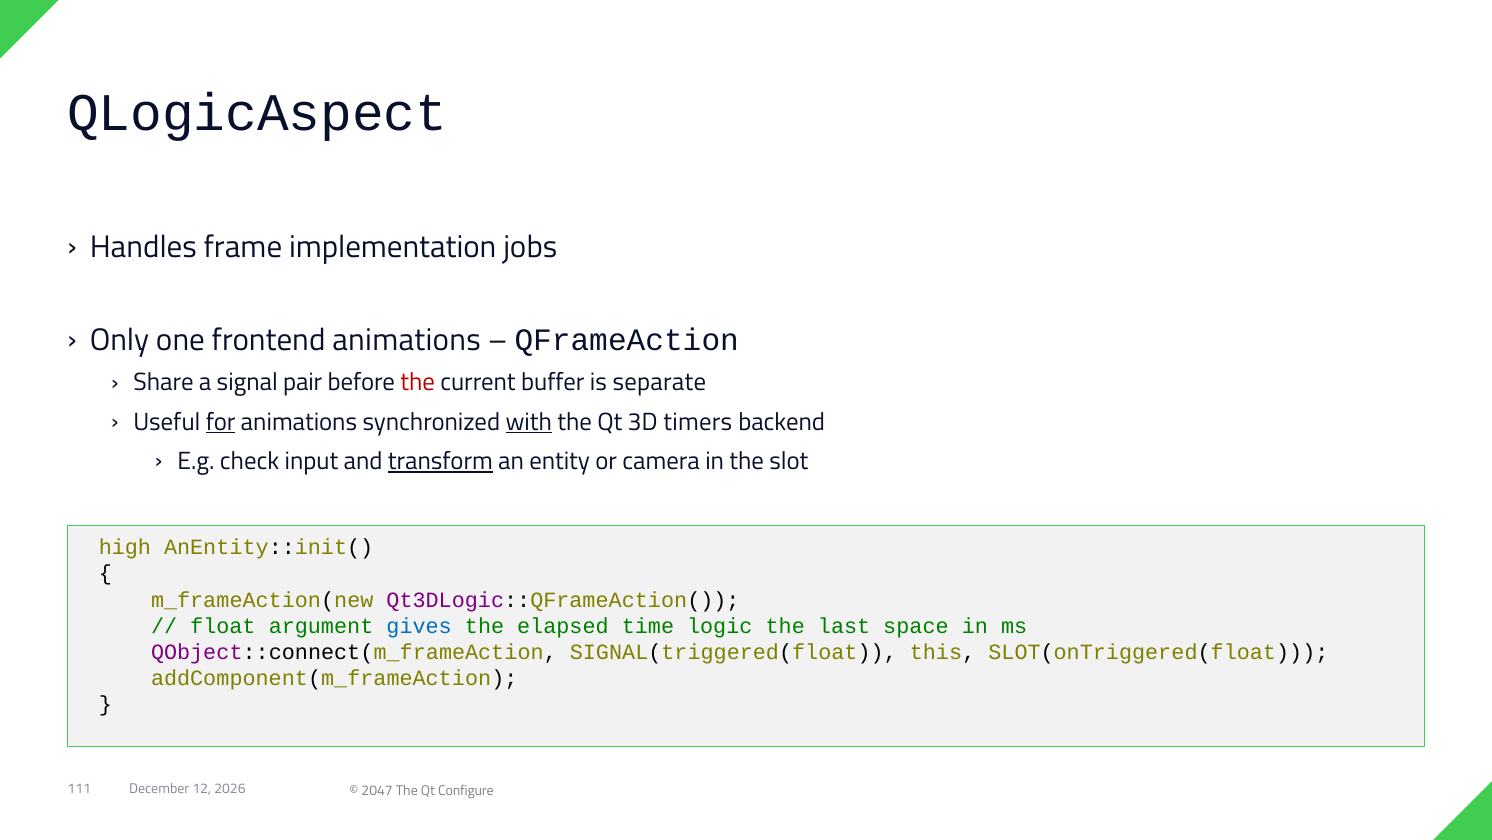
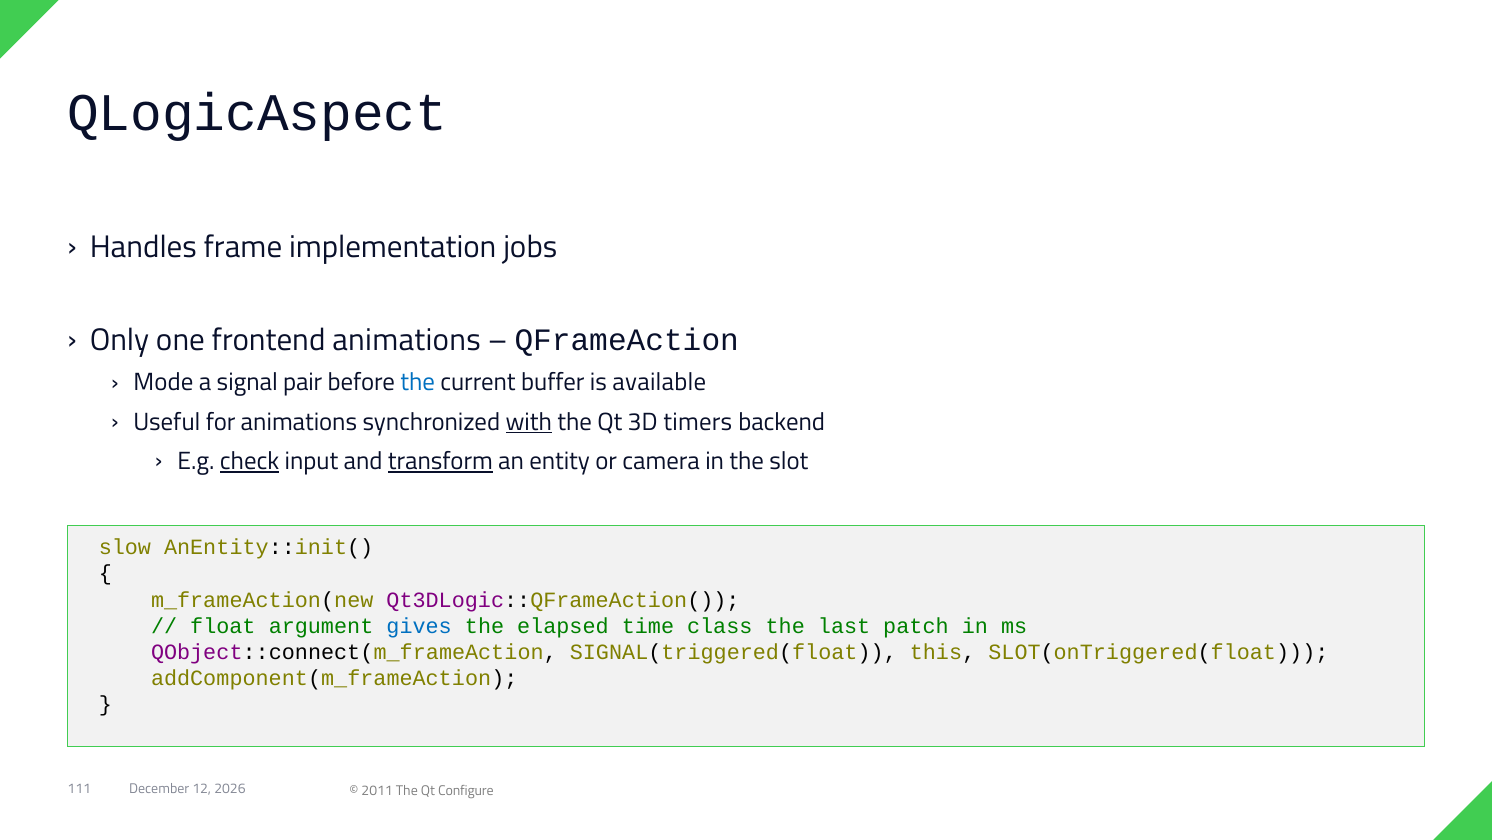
Share: Share -> Mode (163, 382)
the colour: red -> blue (418, 382)
separate: separate -> available (659, 382)
for underline: present -> none (221, 422)
check underline: none -> present (250, 461)
high: high -> slow (125, 547)
logic: logic -> class (720, 626)
space: space -> patch (916, 626)
2047: 2047 -> 2011 (377, 791)
